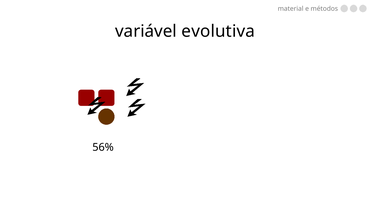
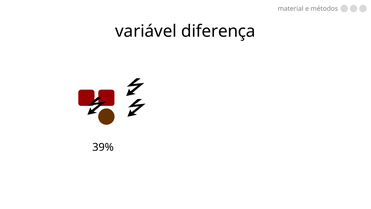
evolutiva: evolutiva -> diferença (218, 31)
56%: 56% -> 39% (103, 147)
